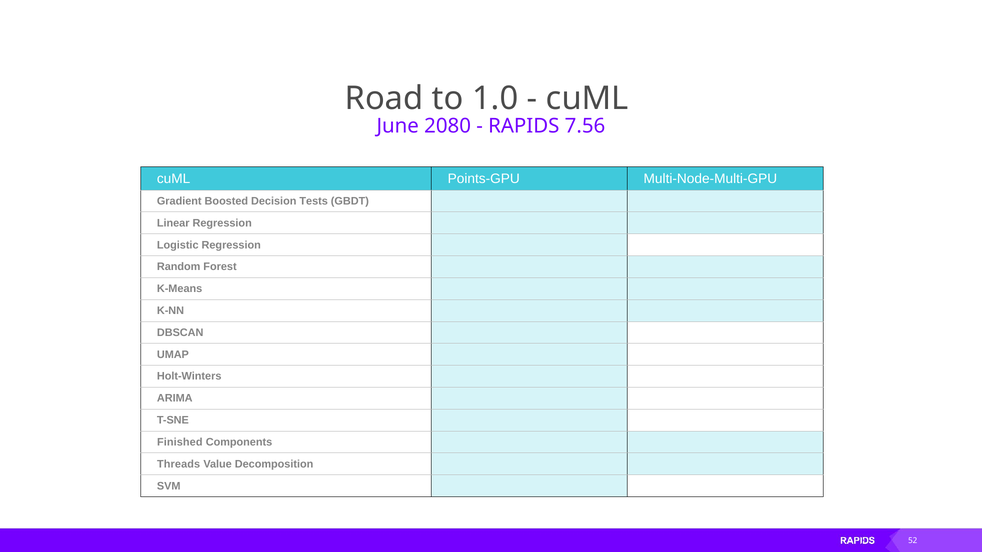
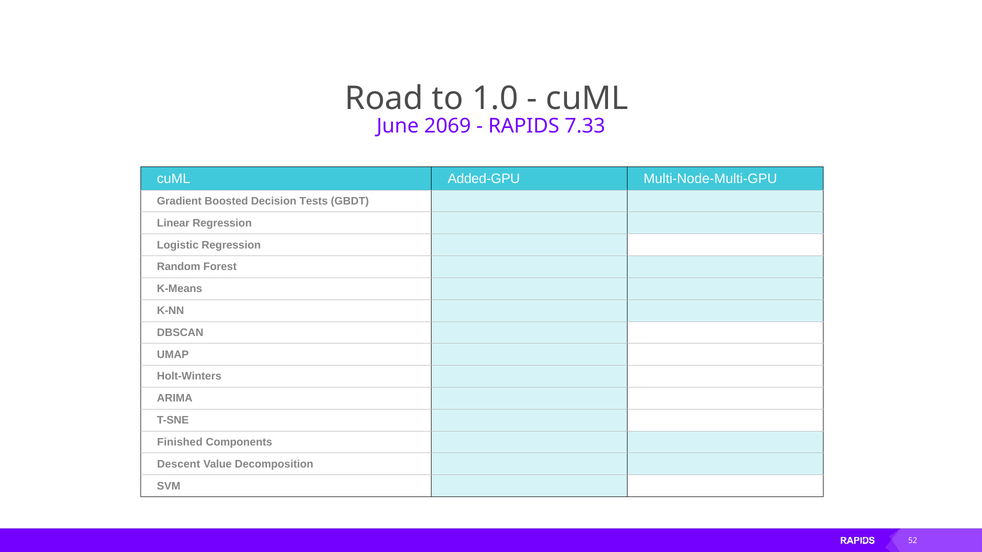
2080: 2080 -> 2069 (448, 126)
7.56: 7.56 -> 7.33 (585, 126)
Points-GPU: Points-GPU -> Added-GPU (484, 179)
Threads: Threads -> Descent (179, 464)
